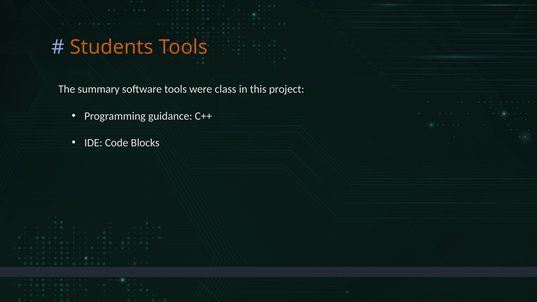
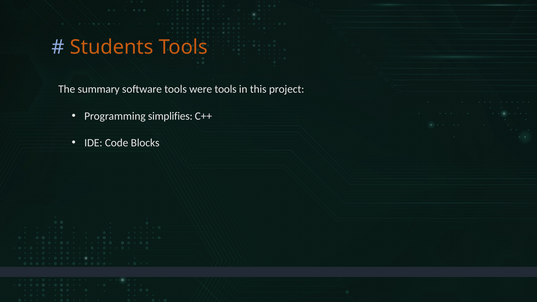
were class: class -> tools (226, 89)
guidance: guidance -> simplifies (170, 116)
